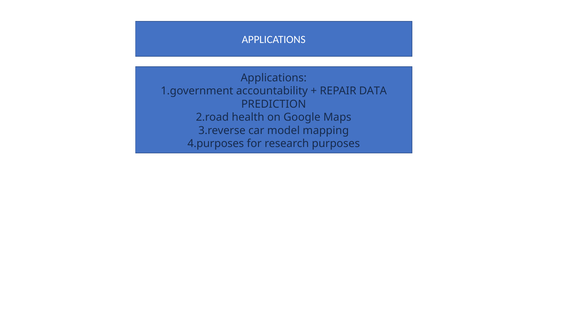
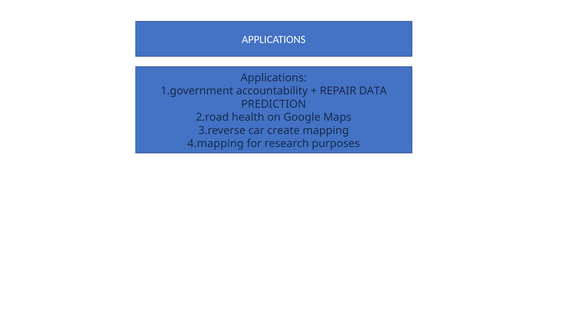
model: model -> create (283, 130)
4.purposes: 4.purposes -> 4.mapping (216, 144)
